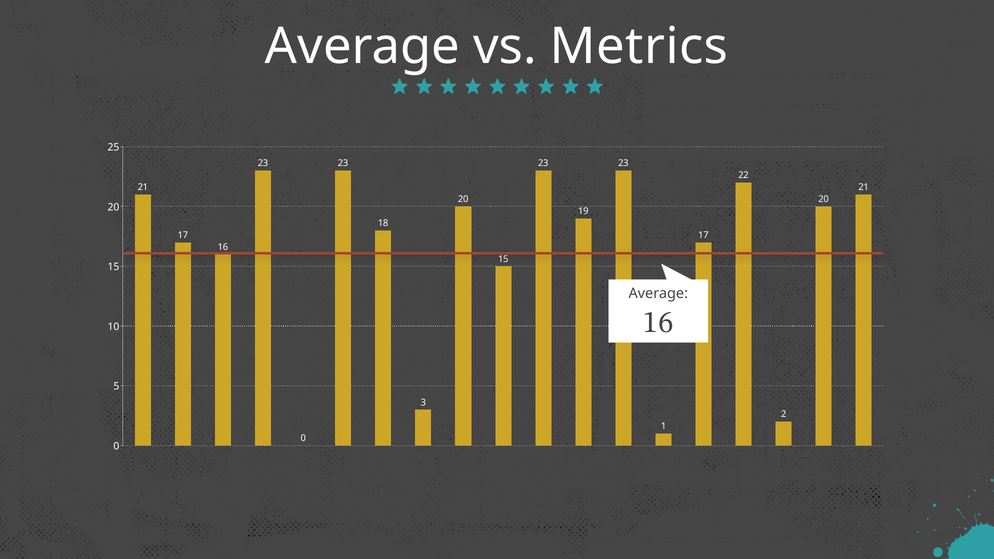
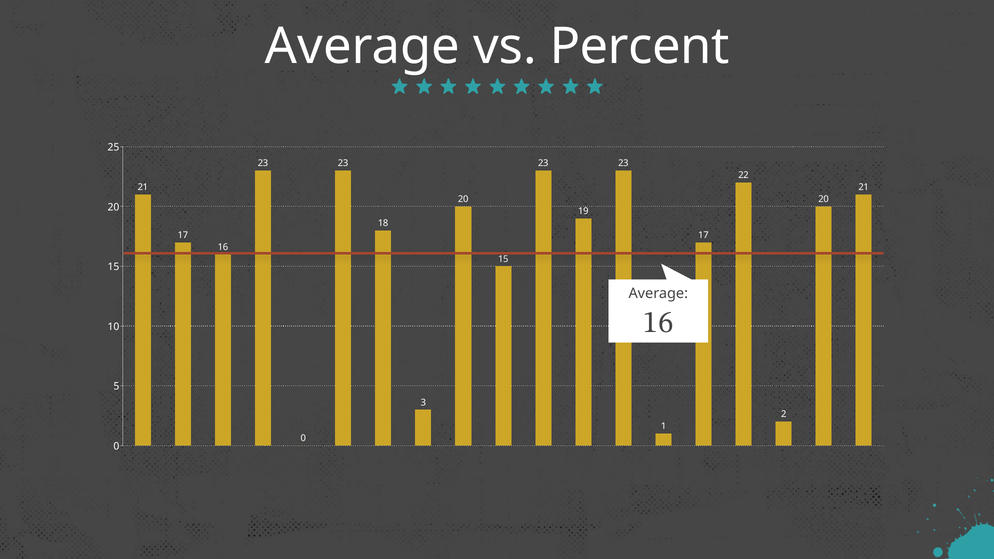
Metrics: Metrics -> Percent (640, 47)
